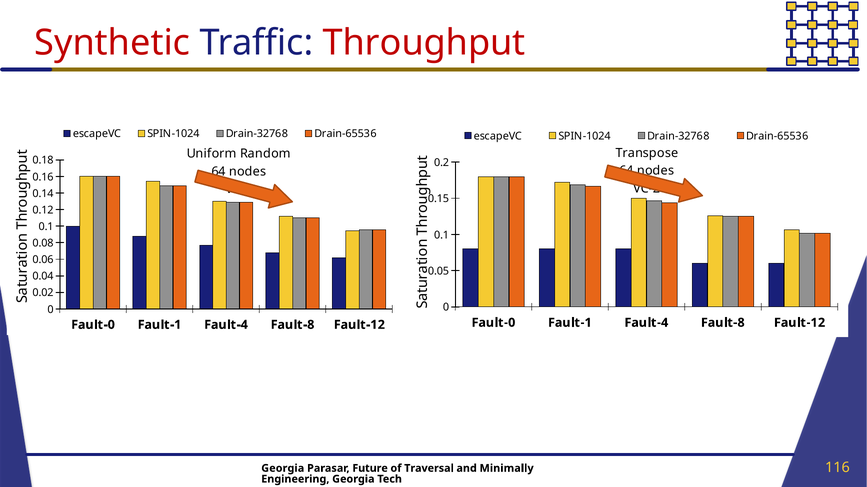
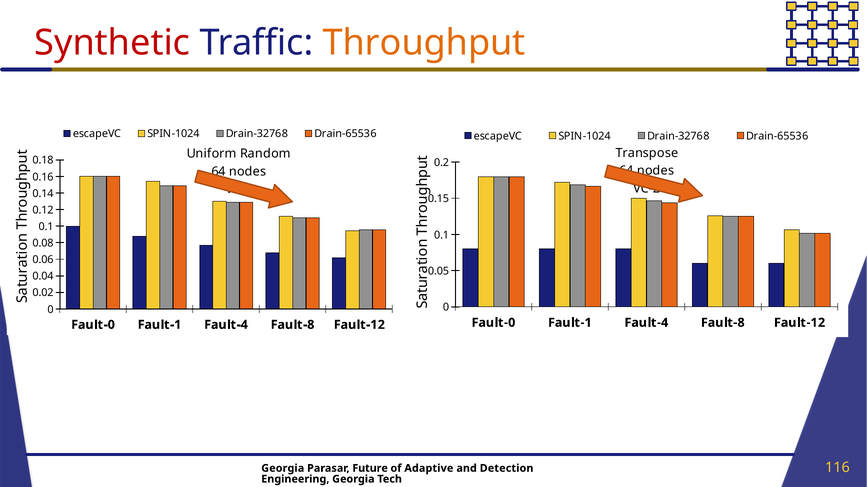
Throughput colour: red -> orange (424, 43)
Traversal: Traversal -> Adaptive (429, 469)
Minimally: Minimally -> Detection (507, 469)
